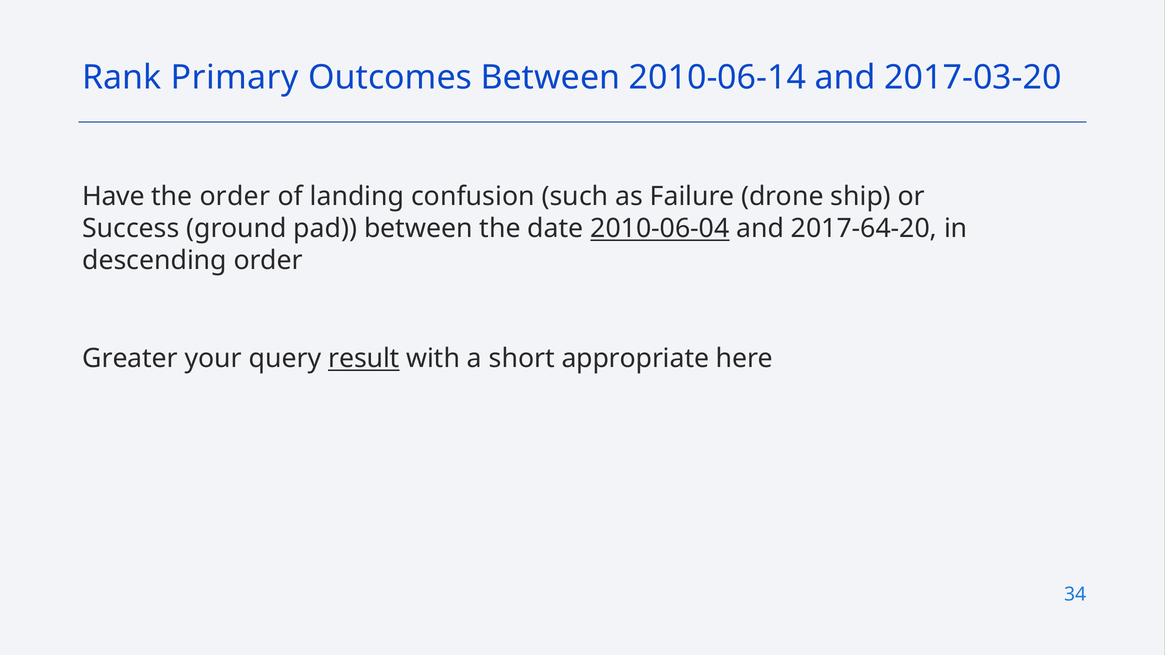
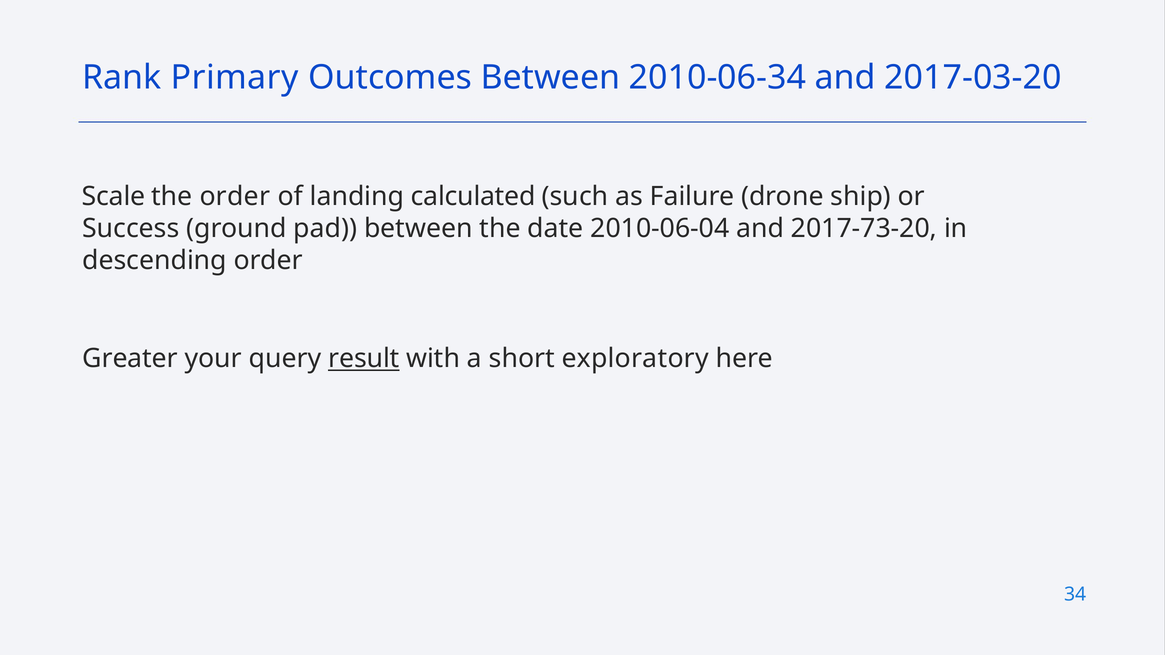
2010-06-14: 2010-06-14 -> 2010-06-34 (717, 78)
Have: Have -> Scale (114, 197)
confusion: confusion -> calculated (473, 197)
2010-06-04 underline: present -> none (660, 229)
2017-64-20: 2017-64-20 -> 2017-73-20 (864, 229)
appropriate: appropriate -> exploratory (635, 359)
